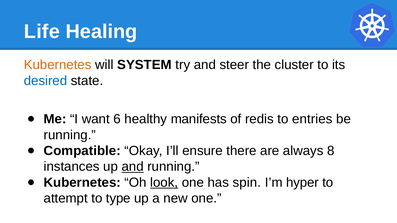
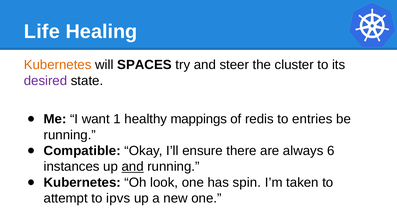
SYSTEM: SYSTEM -> SPACES (144, 65)
desired colour: blue -> purple (46, 81)
6: 6 -> 1 (117, 119)
manifests: manifests -> mappings (199, 119)
8: 8 -> 6 (331, 151)
look underline: present -> none (164, 183)
hyper: hyper -> taken (302, 183)
type: type -> ipvs (118, 199)
